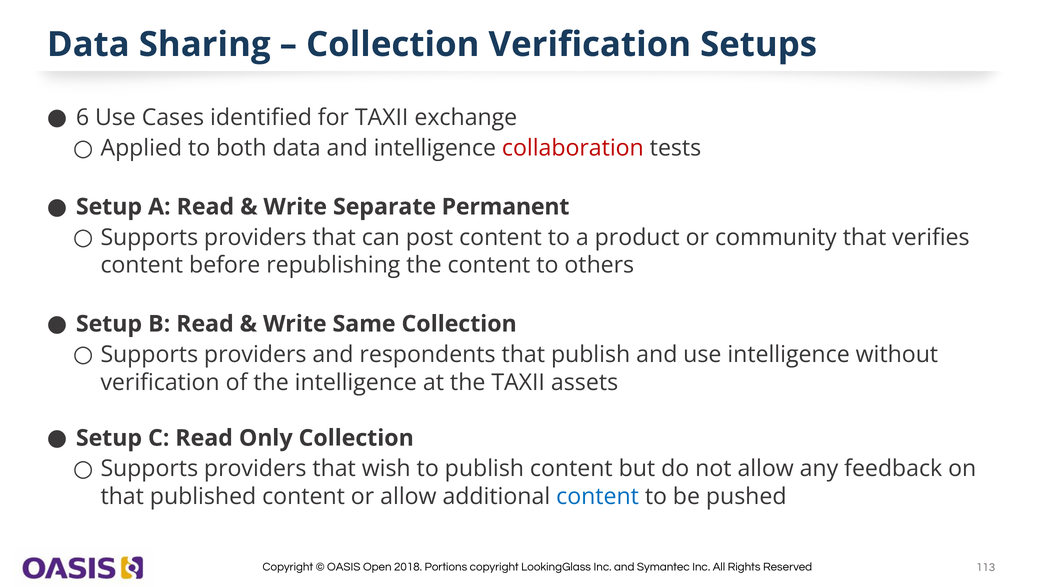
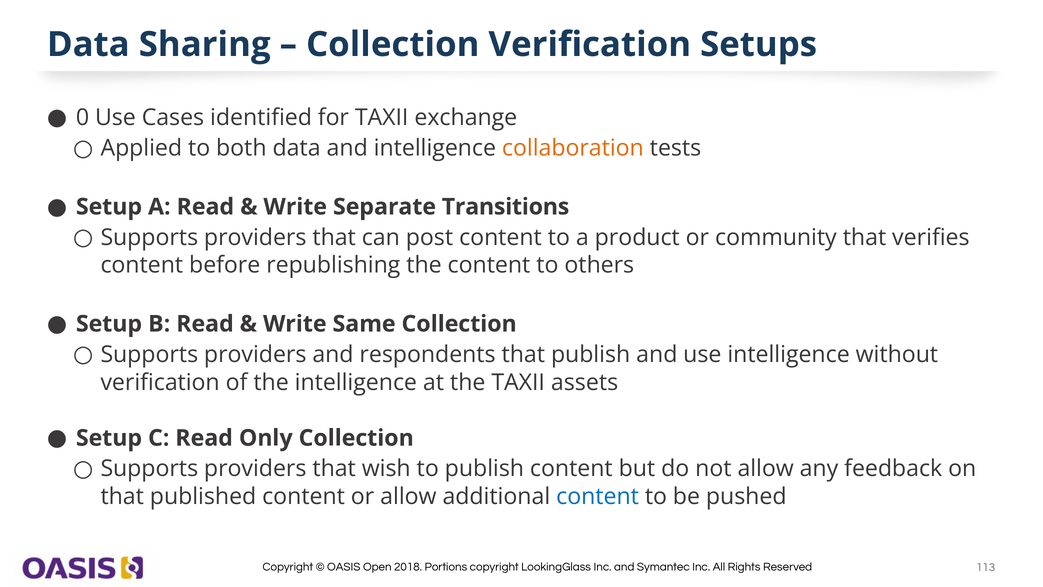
6: 6 -> 0 (83, 117)
collaboration colour: red -> orange (573, 148)
Permanent: Permanent -> Transitions (505, 207)
